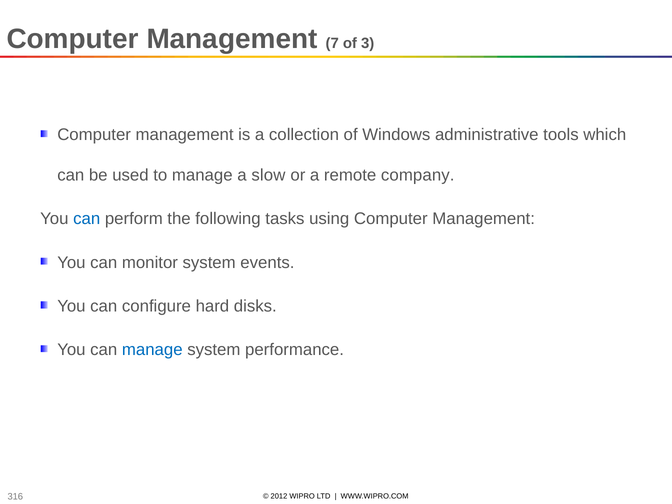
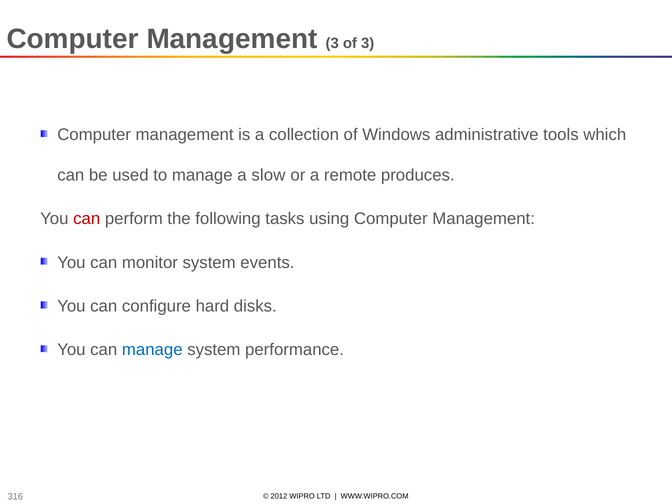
Management 7: 7 -> 3 (332, 43)
company: company -> produces (418, 175)
can colour: blue -> red (87, 219)
